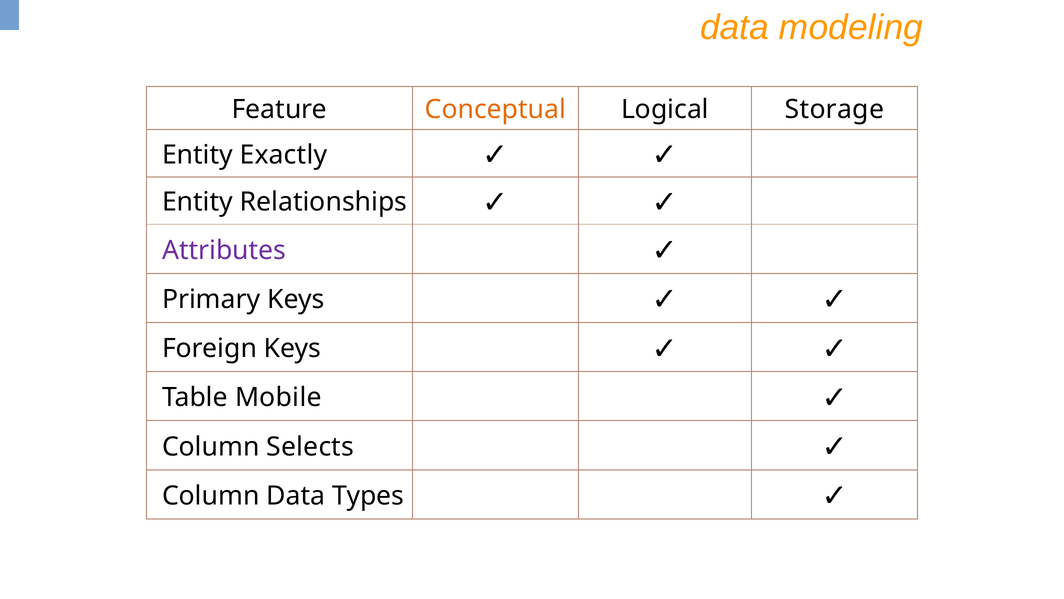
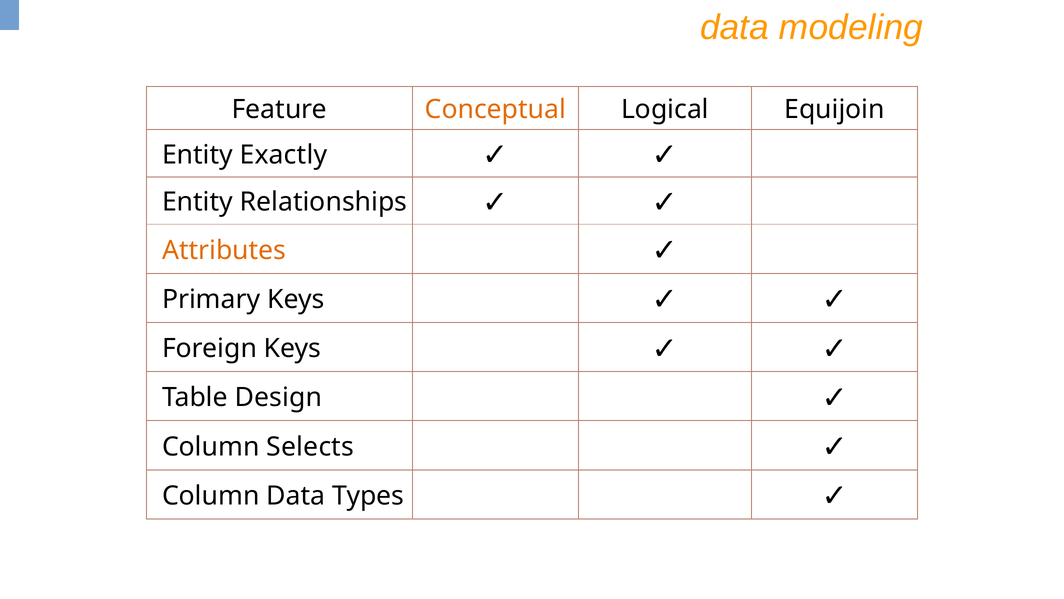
Storage: Storage -> Equijoin (835, 109)
Attributes colour: purple -> orange (224, 250)
Mobile: Mobile -> Design (278, 397)
